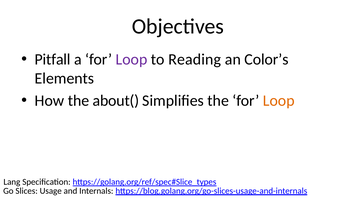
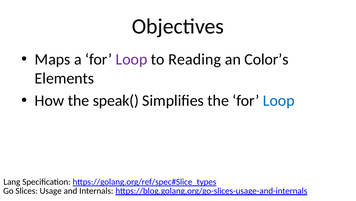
Pitfall: Pitfall -> Maps (53, 59)
about(: about( -> speak( (116, 100)
Loop colour: orange -> blue (279, 100)
